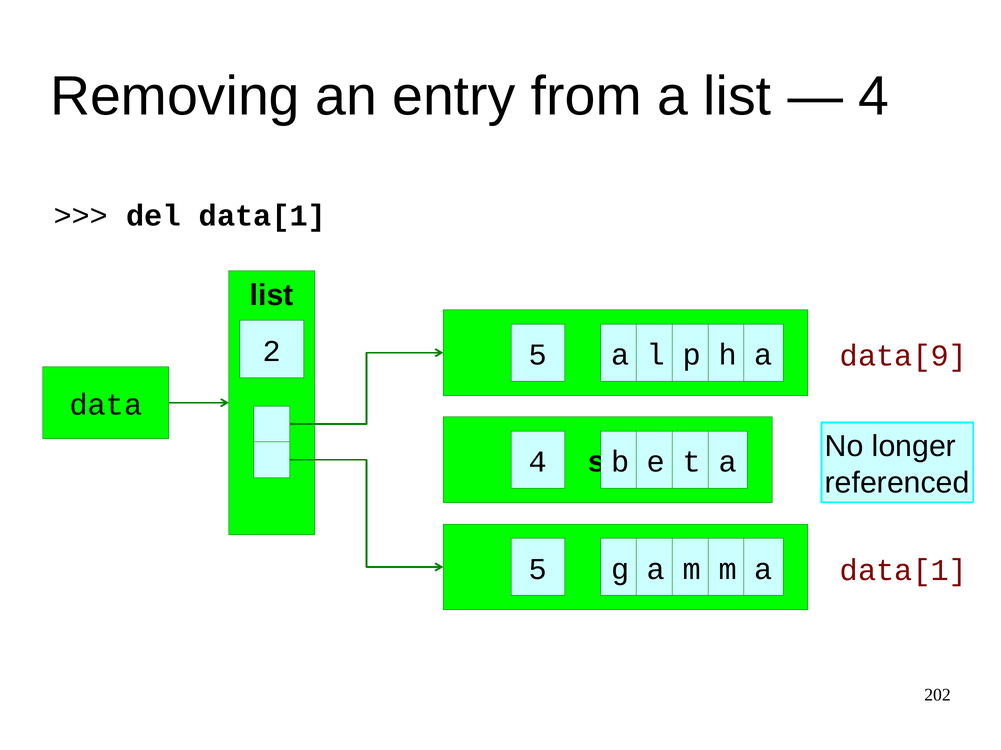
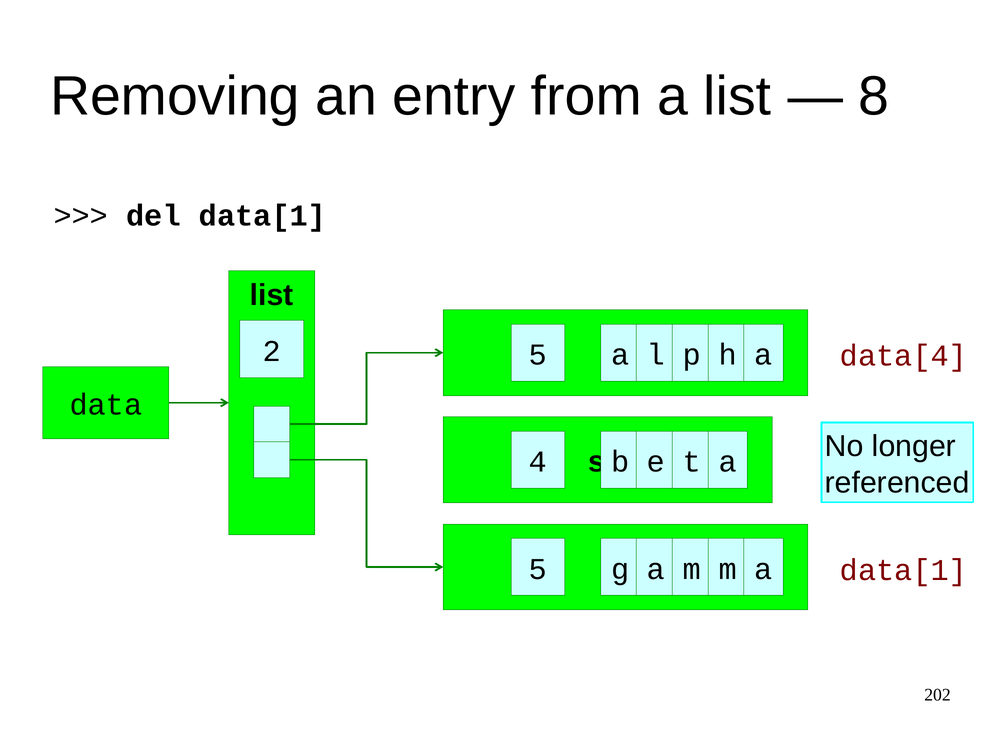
4: 4 -> 8 (874, 96)
data[9: data[9 -> data[4 (904, 356)
